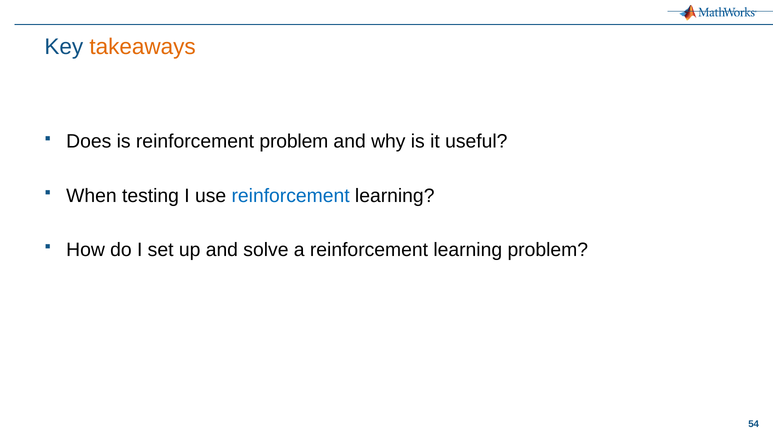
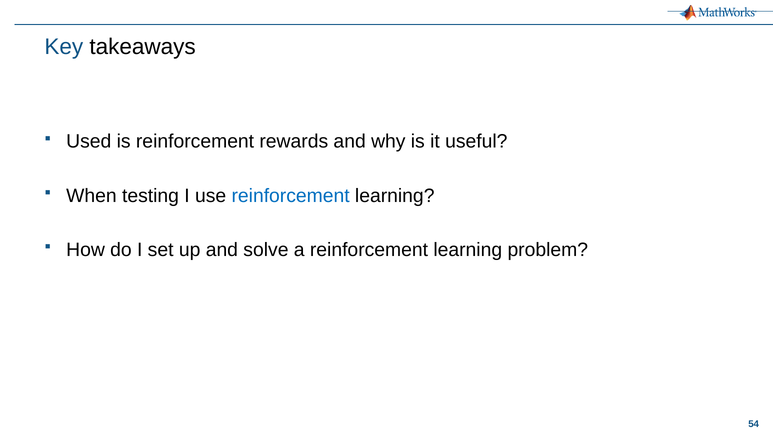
takeaways colour: orange -> black (143, 47)
Does: Does -> Used (89, 141)
reinforcement problem: problem -> rewards (294, 141)
